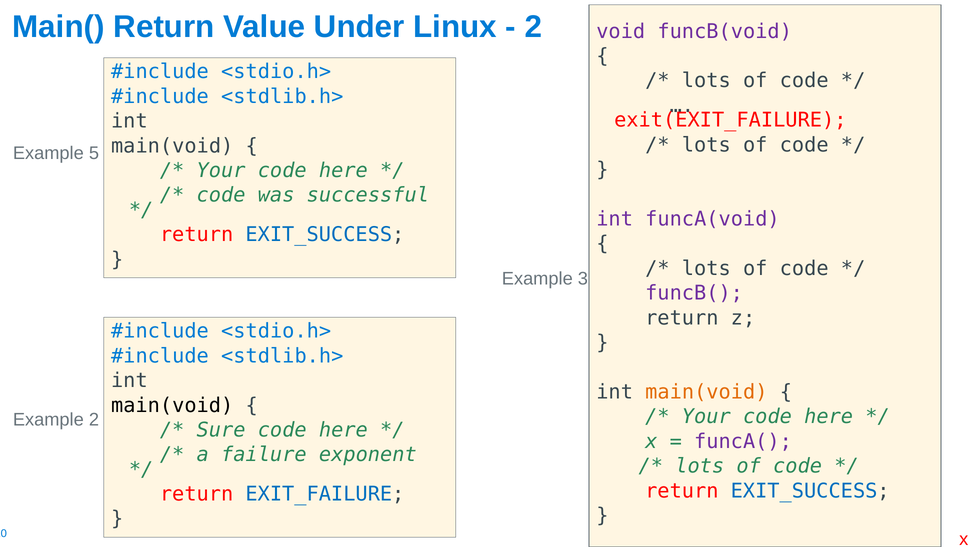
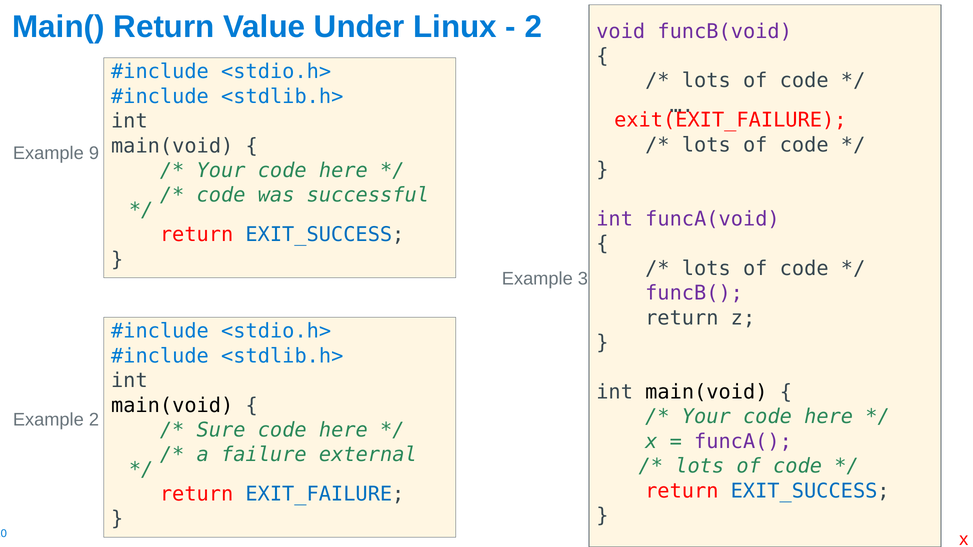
5: 5 -> 9 (94, 153)
main(void colour: orange -> black (706, 392)
exponent: exponent -> external (368, 455)
